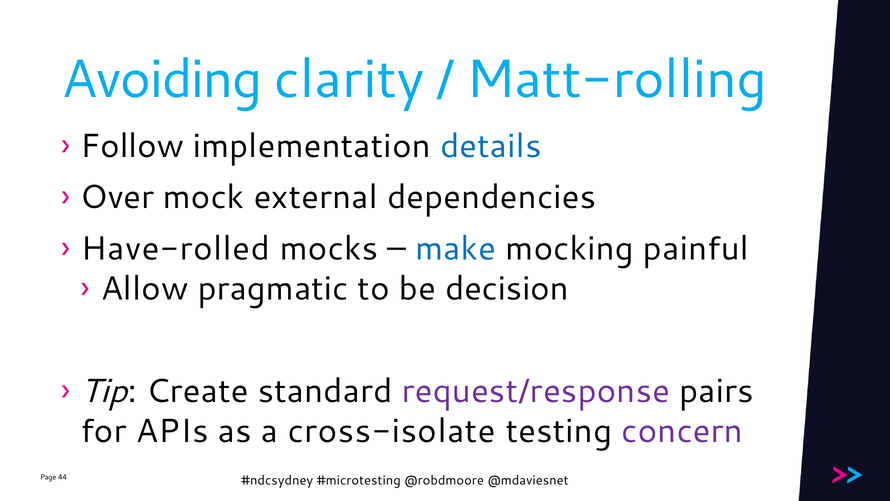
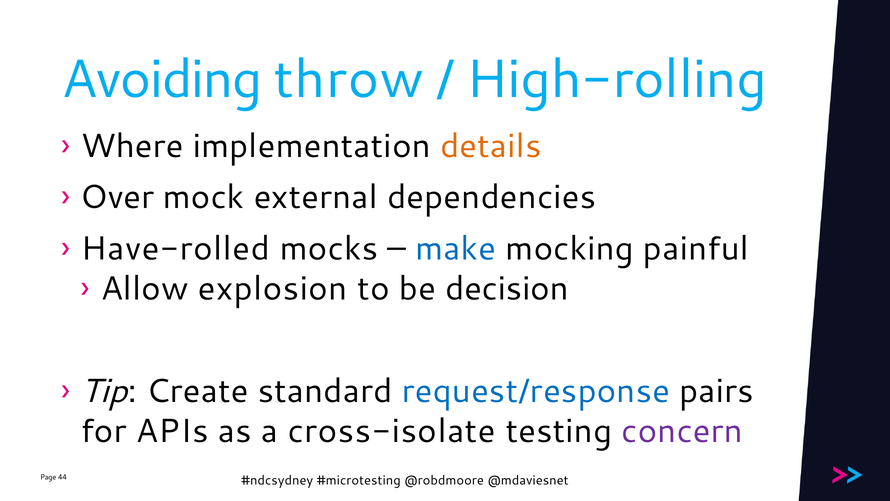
clarity: clarity -> throw (349, 79)
Matt-rolling: Matt-rolling -> High-rolling (616, 79)
Follow: Follow -> Where (132, 146)
details colour: blue -> orange (491, 146)
pragmatic: pragmatic -> explosion (273, 288)
request/response colour: purple -> blue (536, 391)
